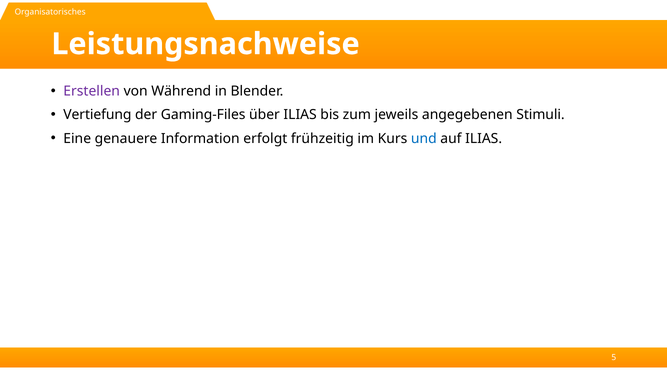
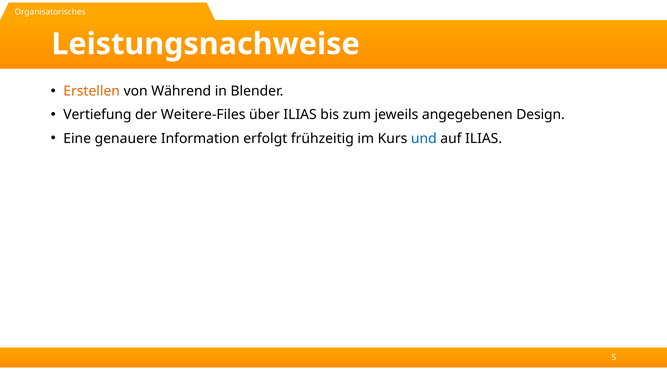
Erstellen colour: purple -> orange (92, 91)
Gaming-Files: Gaming-Files -> Weitere-Files (203, 115)
Stimuli: Stimuli -> Design (541, 115)
